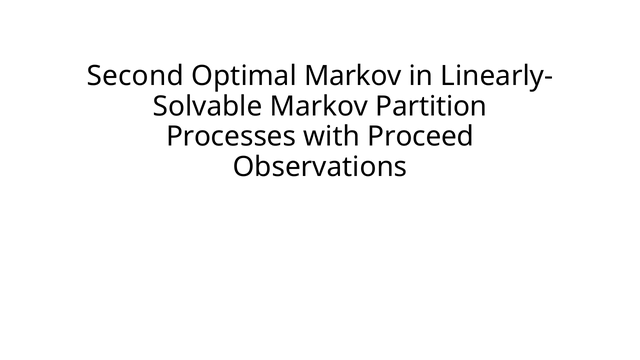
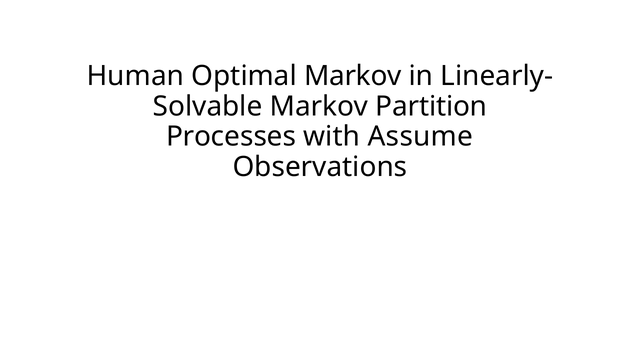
Second: Second -> Human (135, 76)
Proceed: Proceed -> Assume (420, 137)
